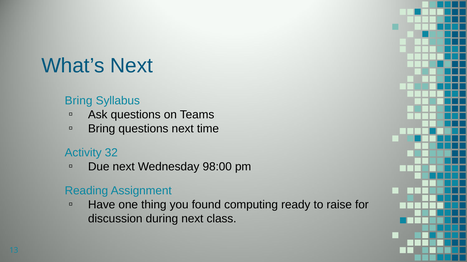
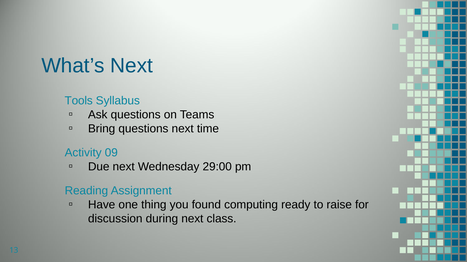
Bring: Bring -> Tools (79, 101)
32: 32 -> 09 (111, 153)
98:00: 98:00 -> 29:00 (217, 167)
